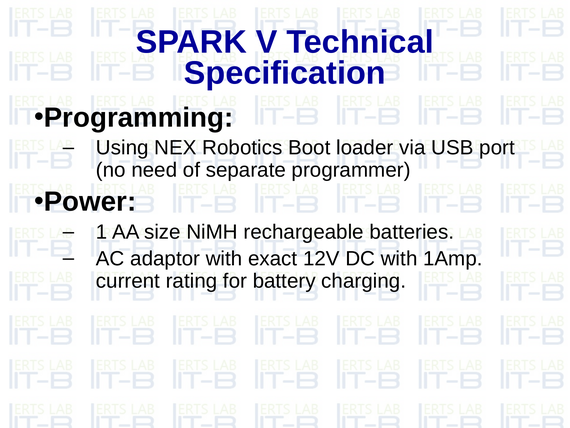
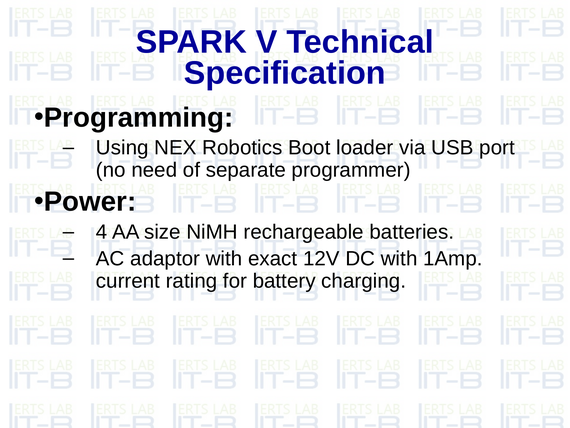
1: 1 -> 4 (102, 232)
